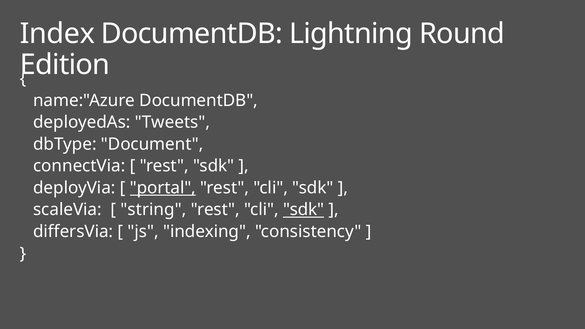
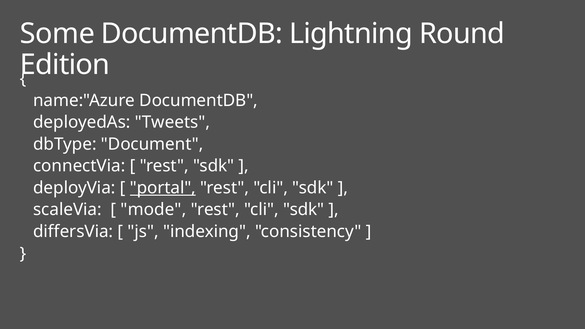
Index: Index -> Some (57, 34)
string: string -> mode (153, 210)
sdk underline: present -> none (304, 210)
